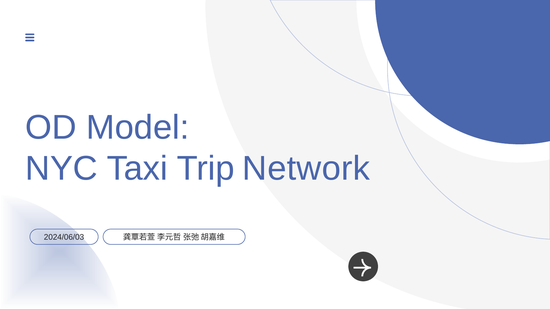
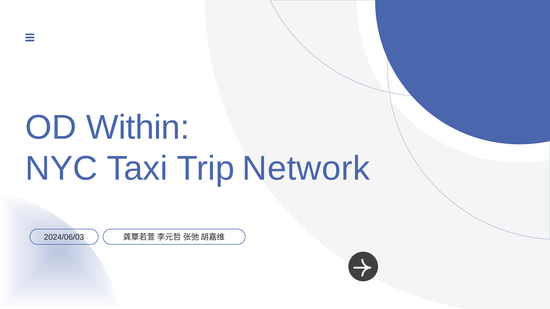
Model: Model -> Within (138, 128)
